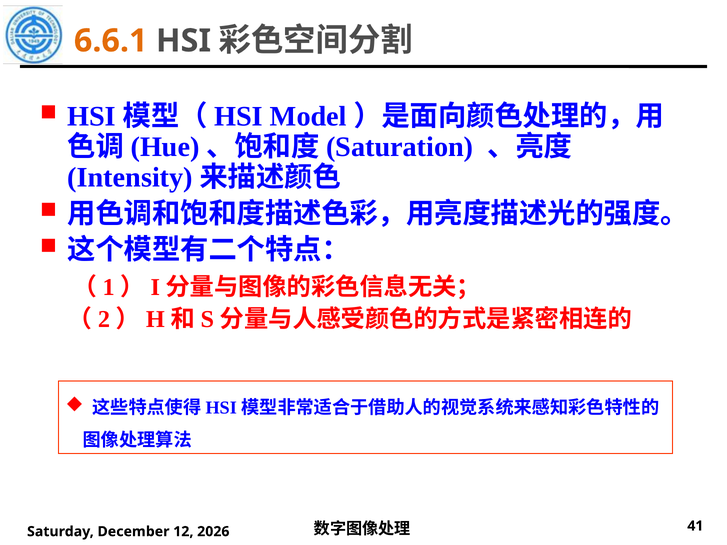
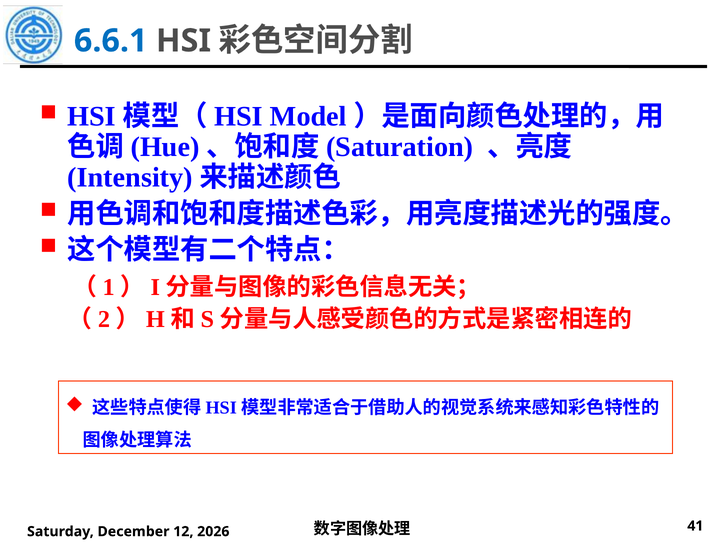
6.6.1 colour: orange -> blue (111, 41)
